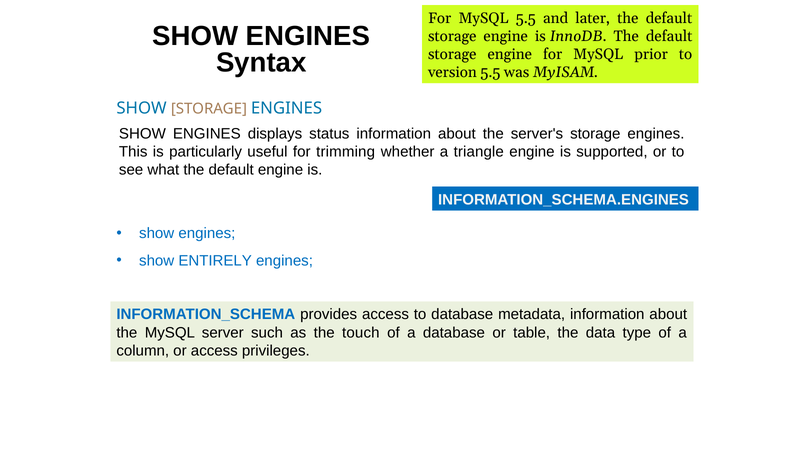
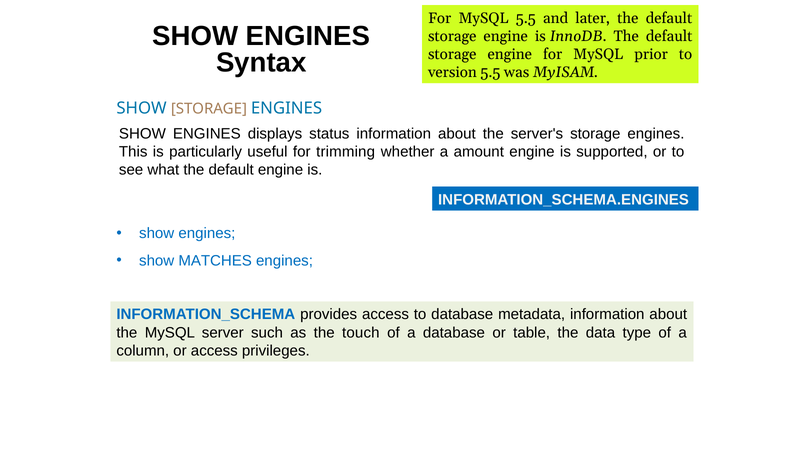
triangle: triangle -> amount (479, 152)
ENTIRELY: ENTIRELY -> MATCHES (215, 261)
